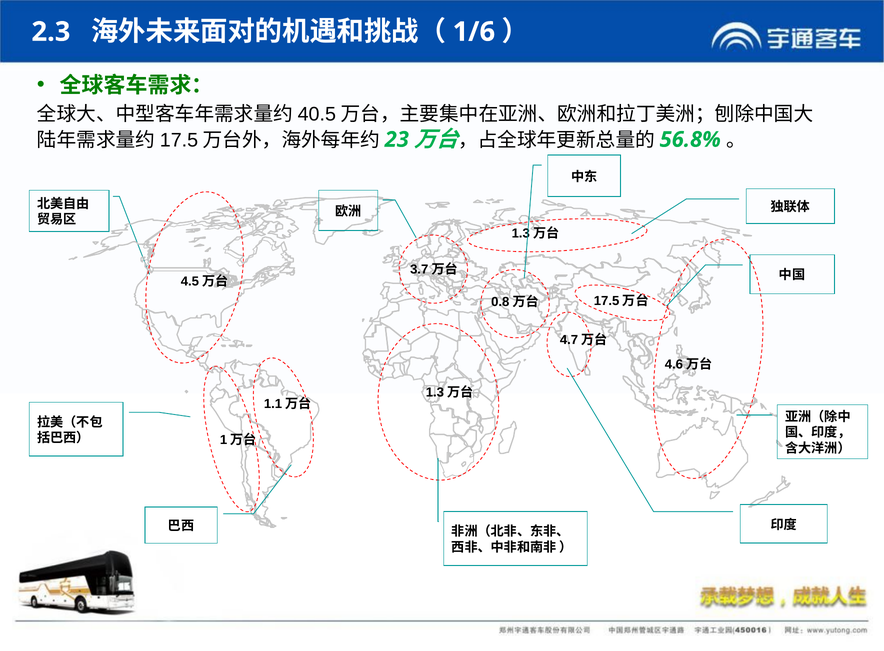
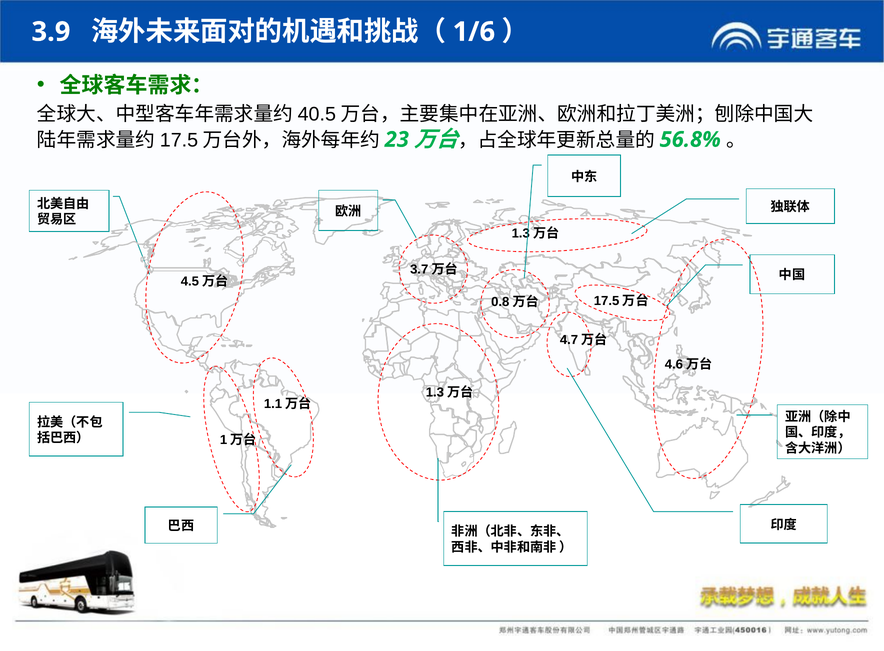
2.3: 2.3 -> 3.9 (51, 32)
